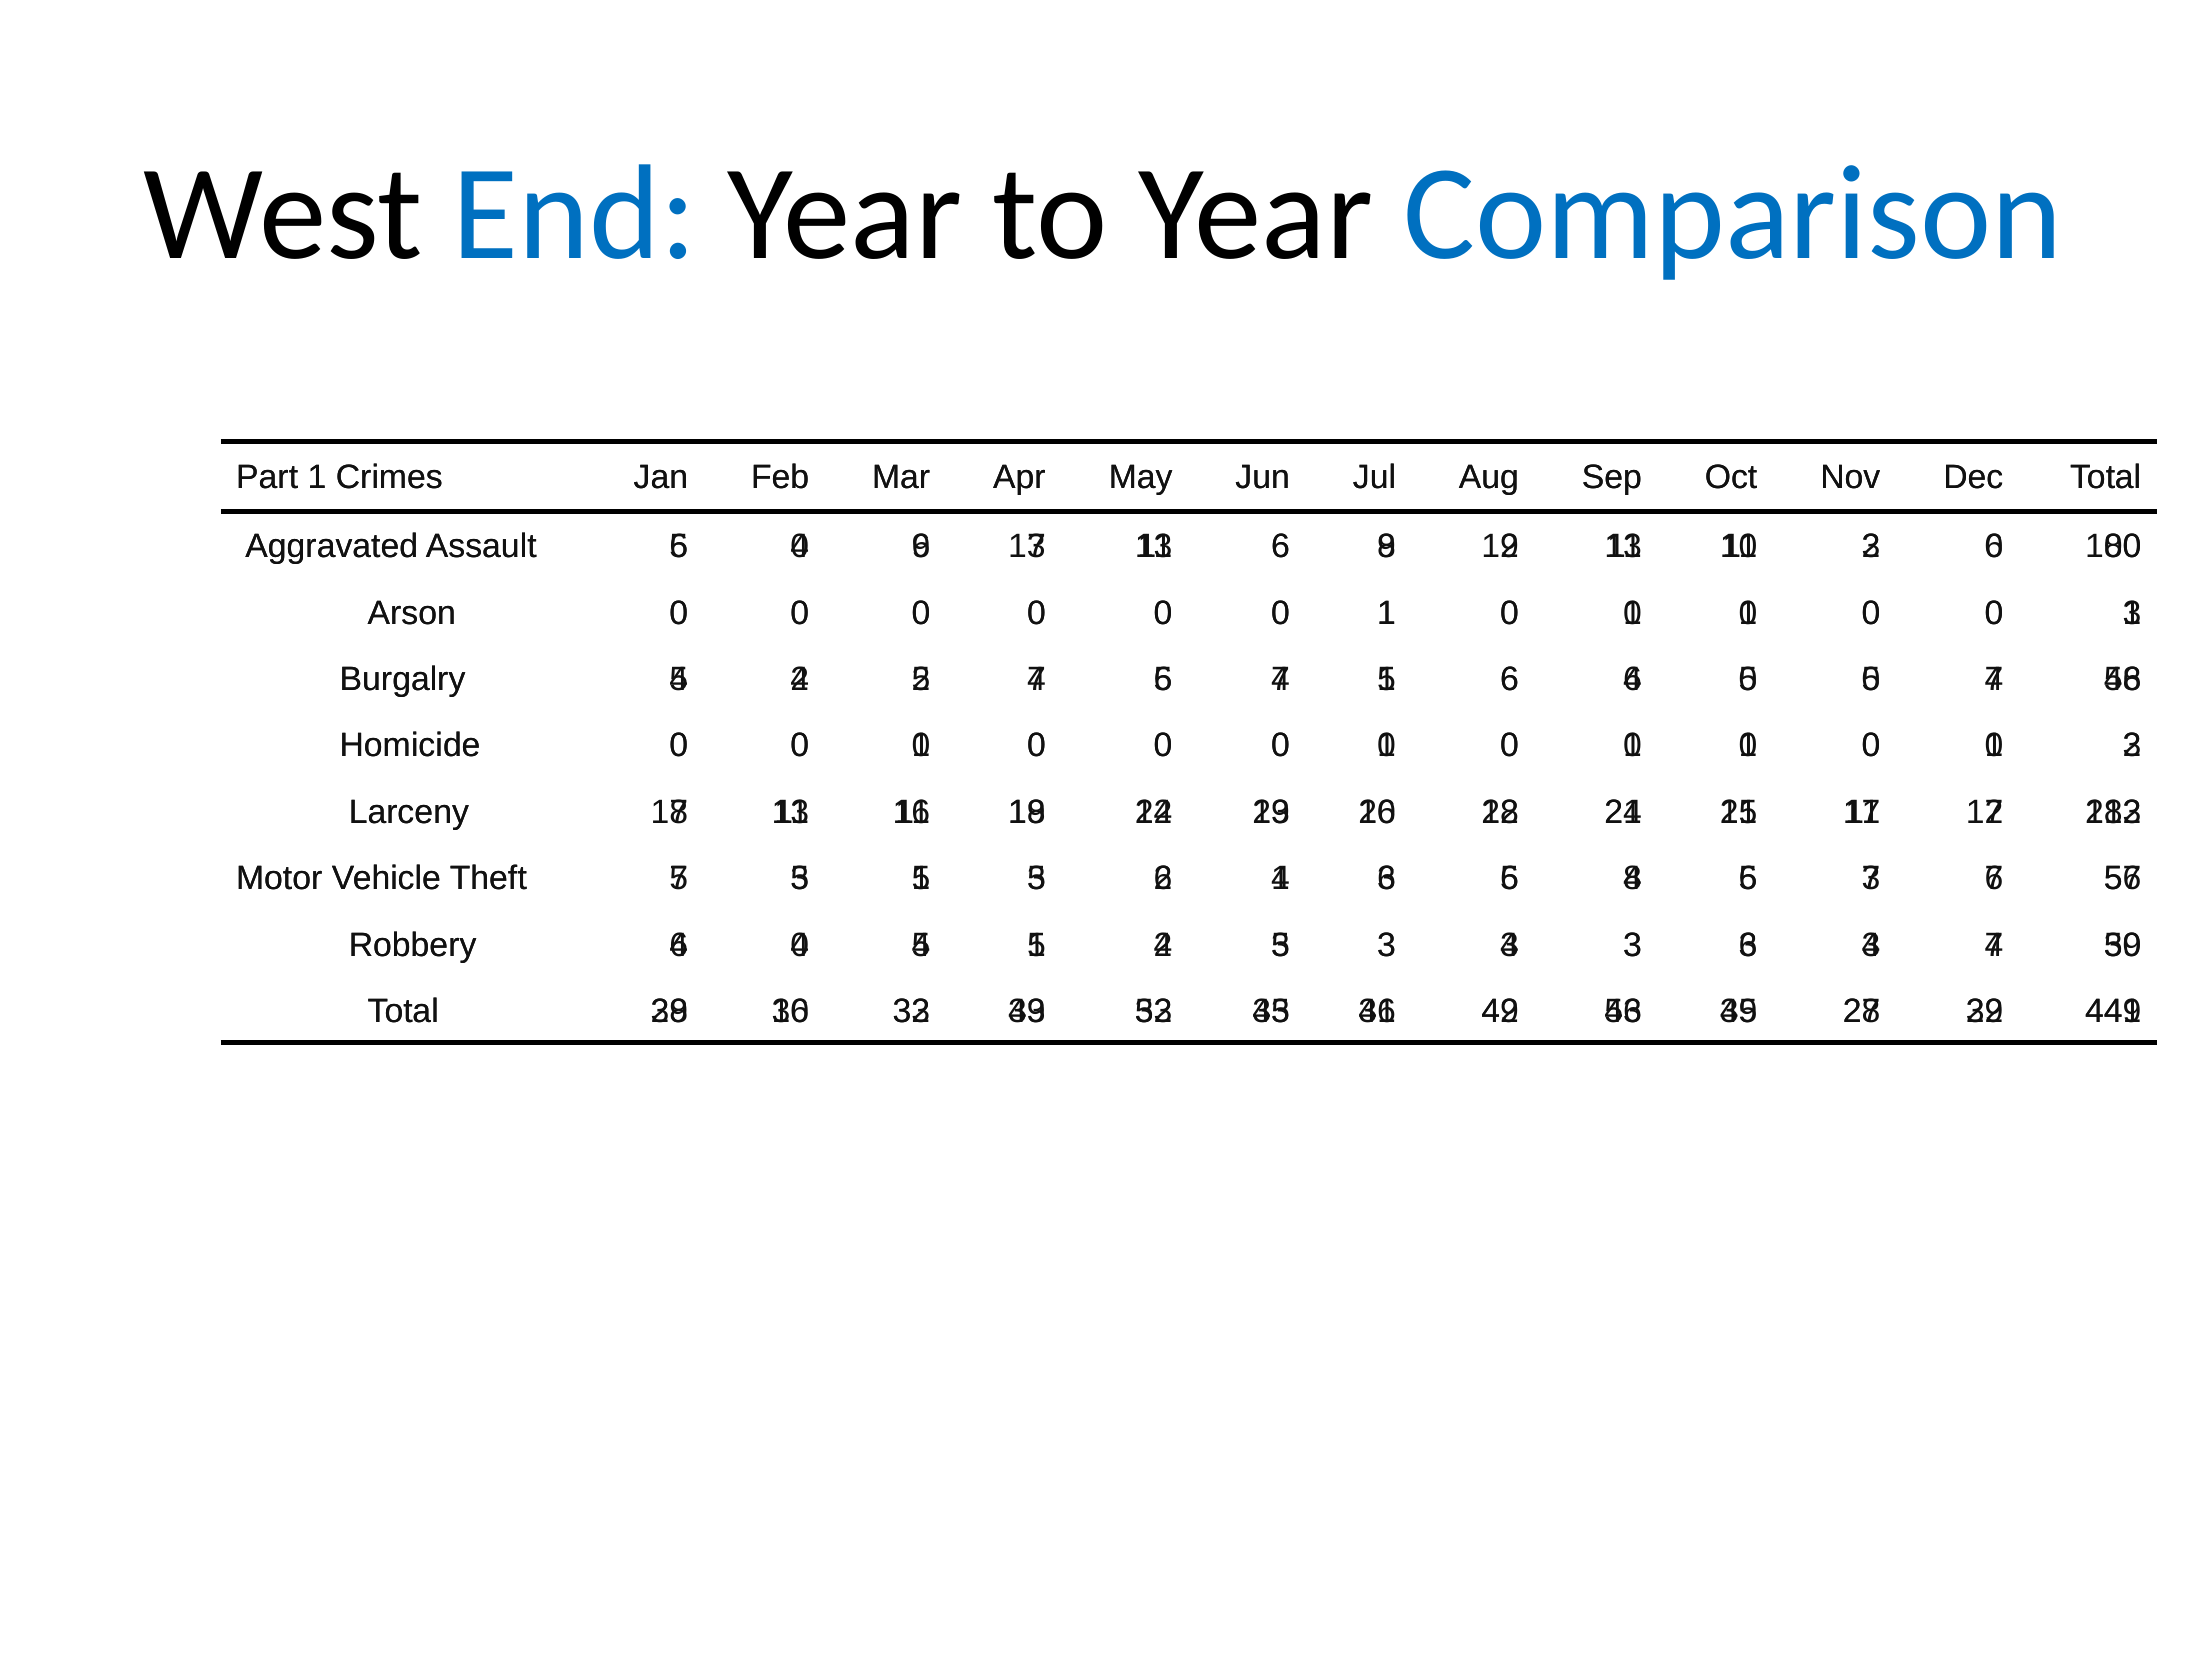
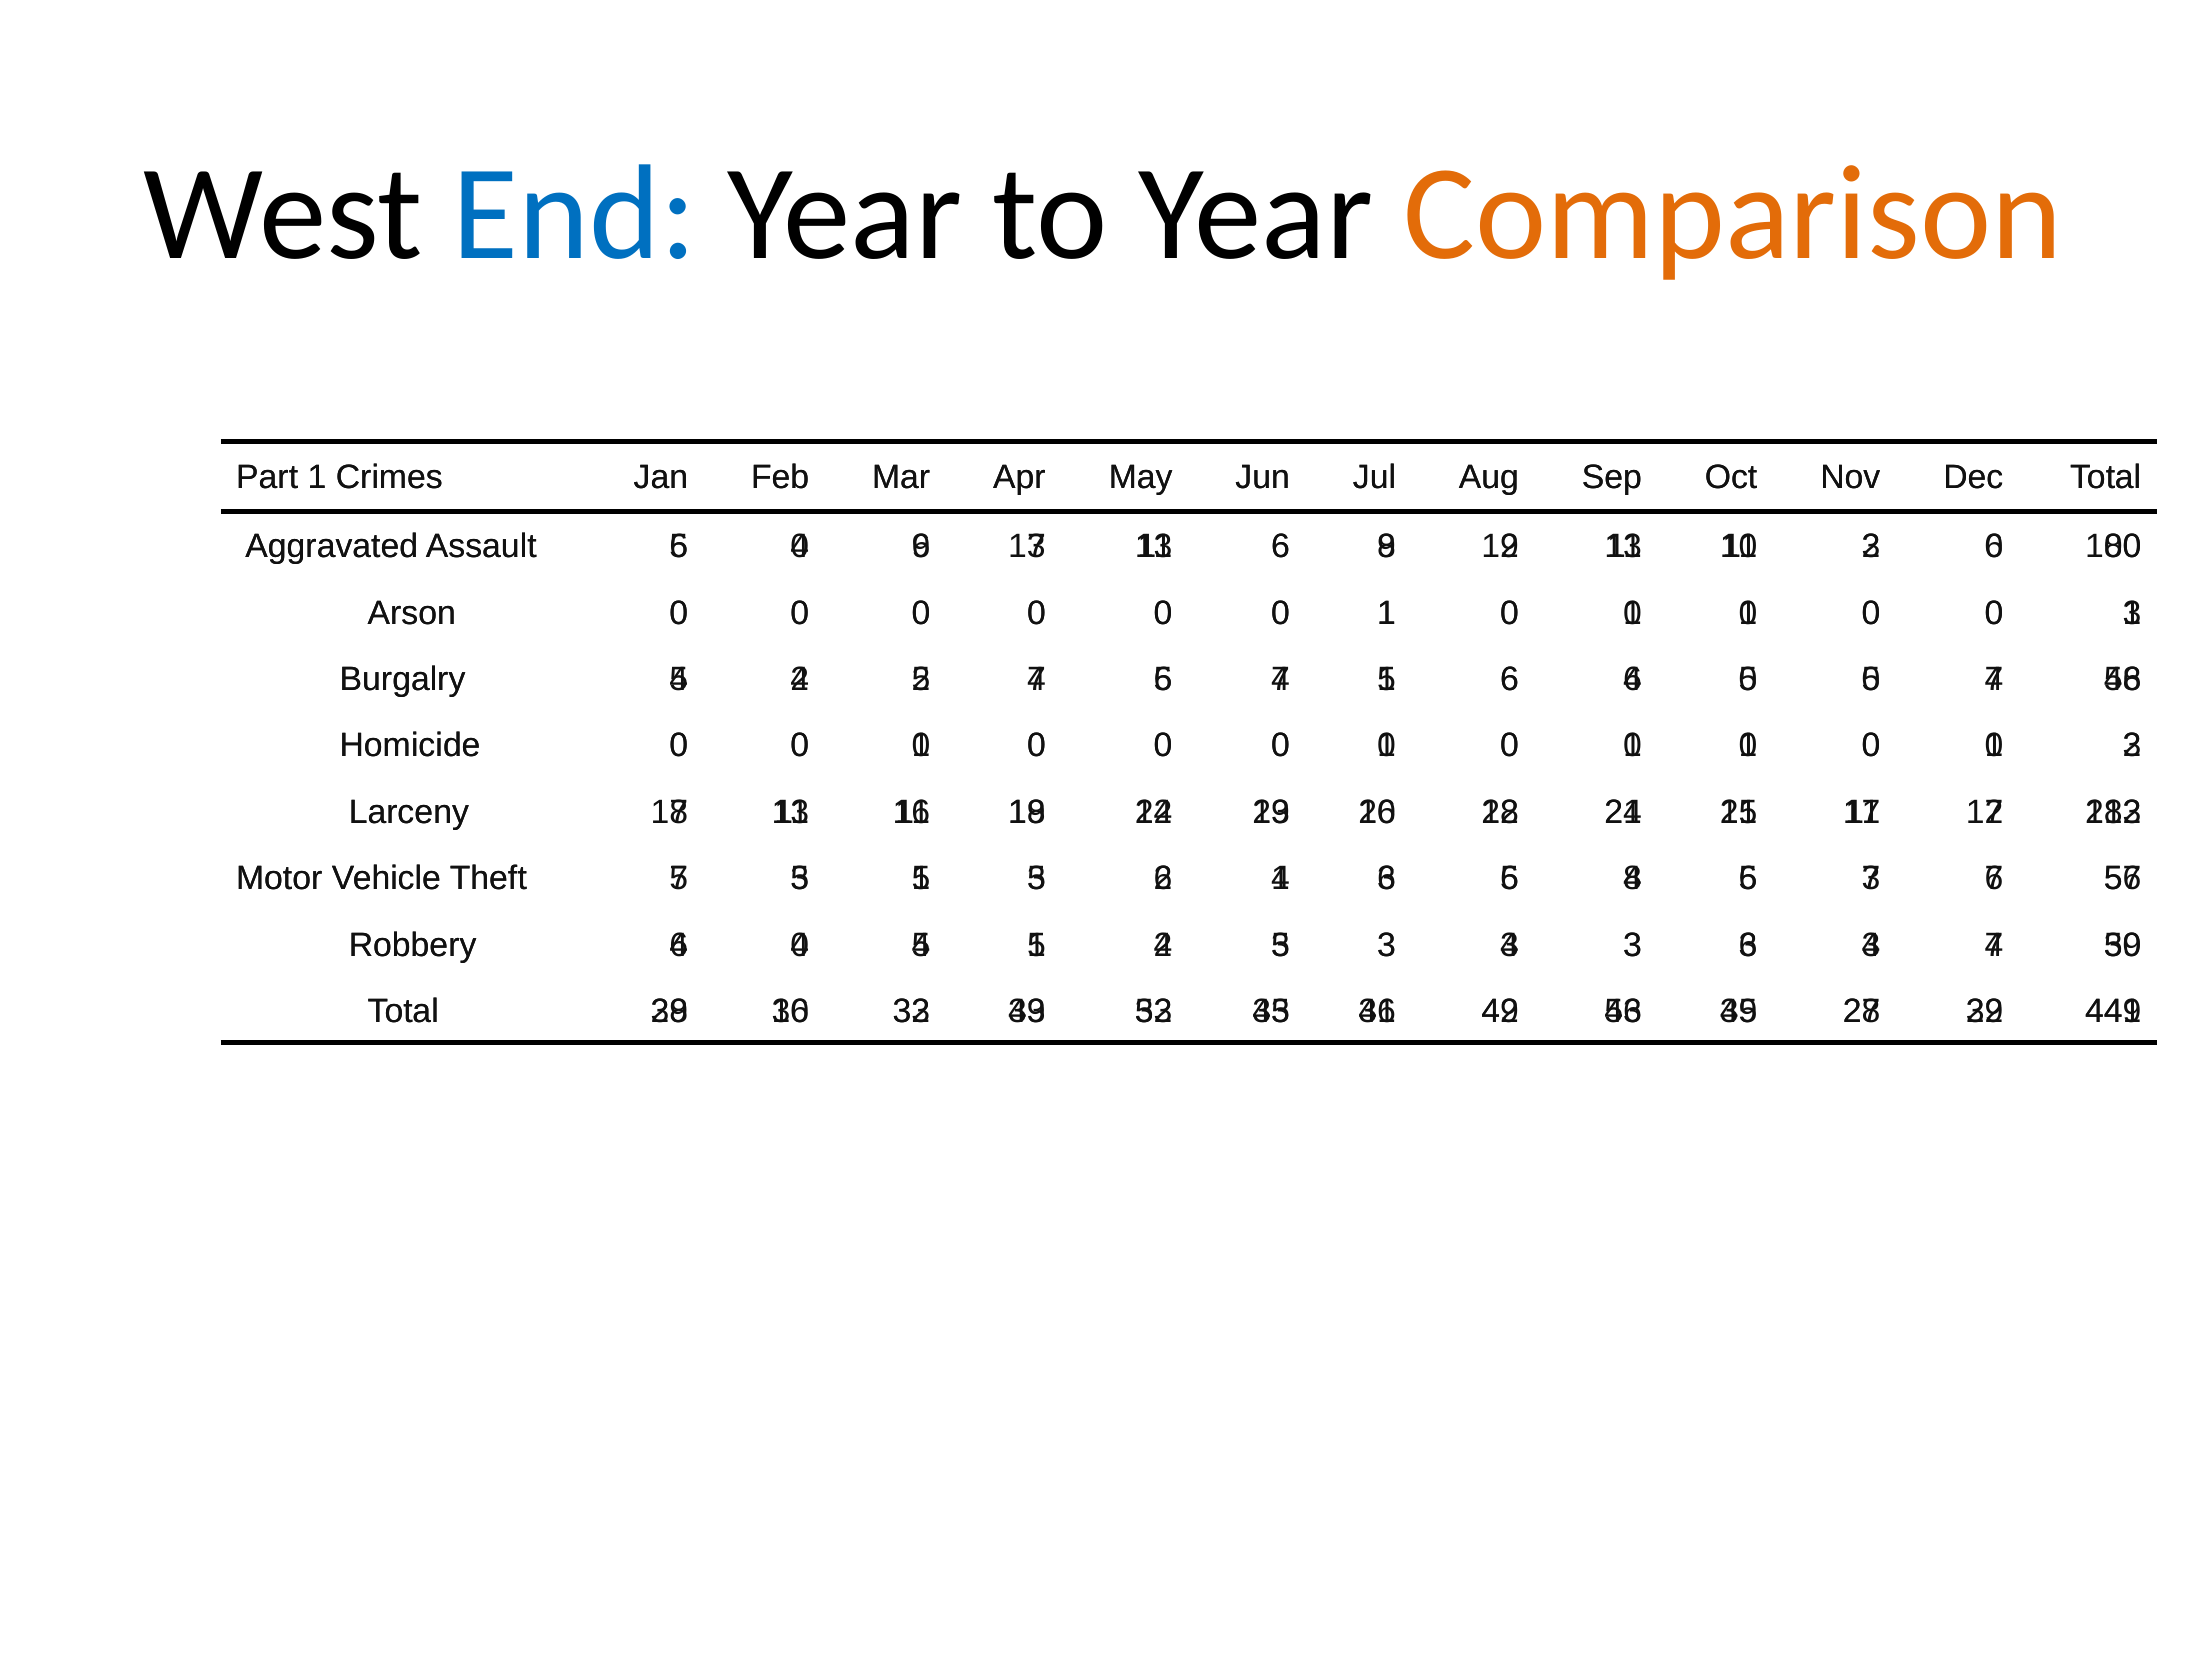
Comparison colour: blue -> orange (1733, 214)
